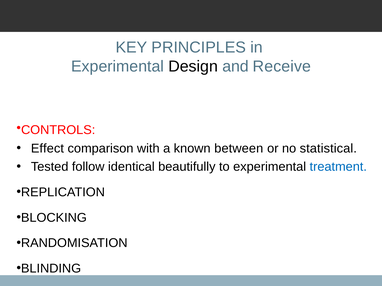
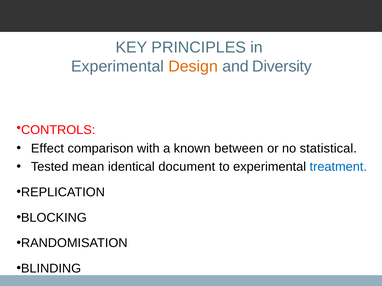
Design colour: black -> orange (193, 66)
Receive: Receive -> Diversity (282, 66)
follow: follow -> mean (88, 167)
beautifully: beautifully -> document (187, 167)
